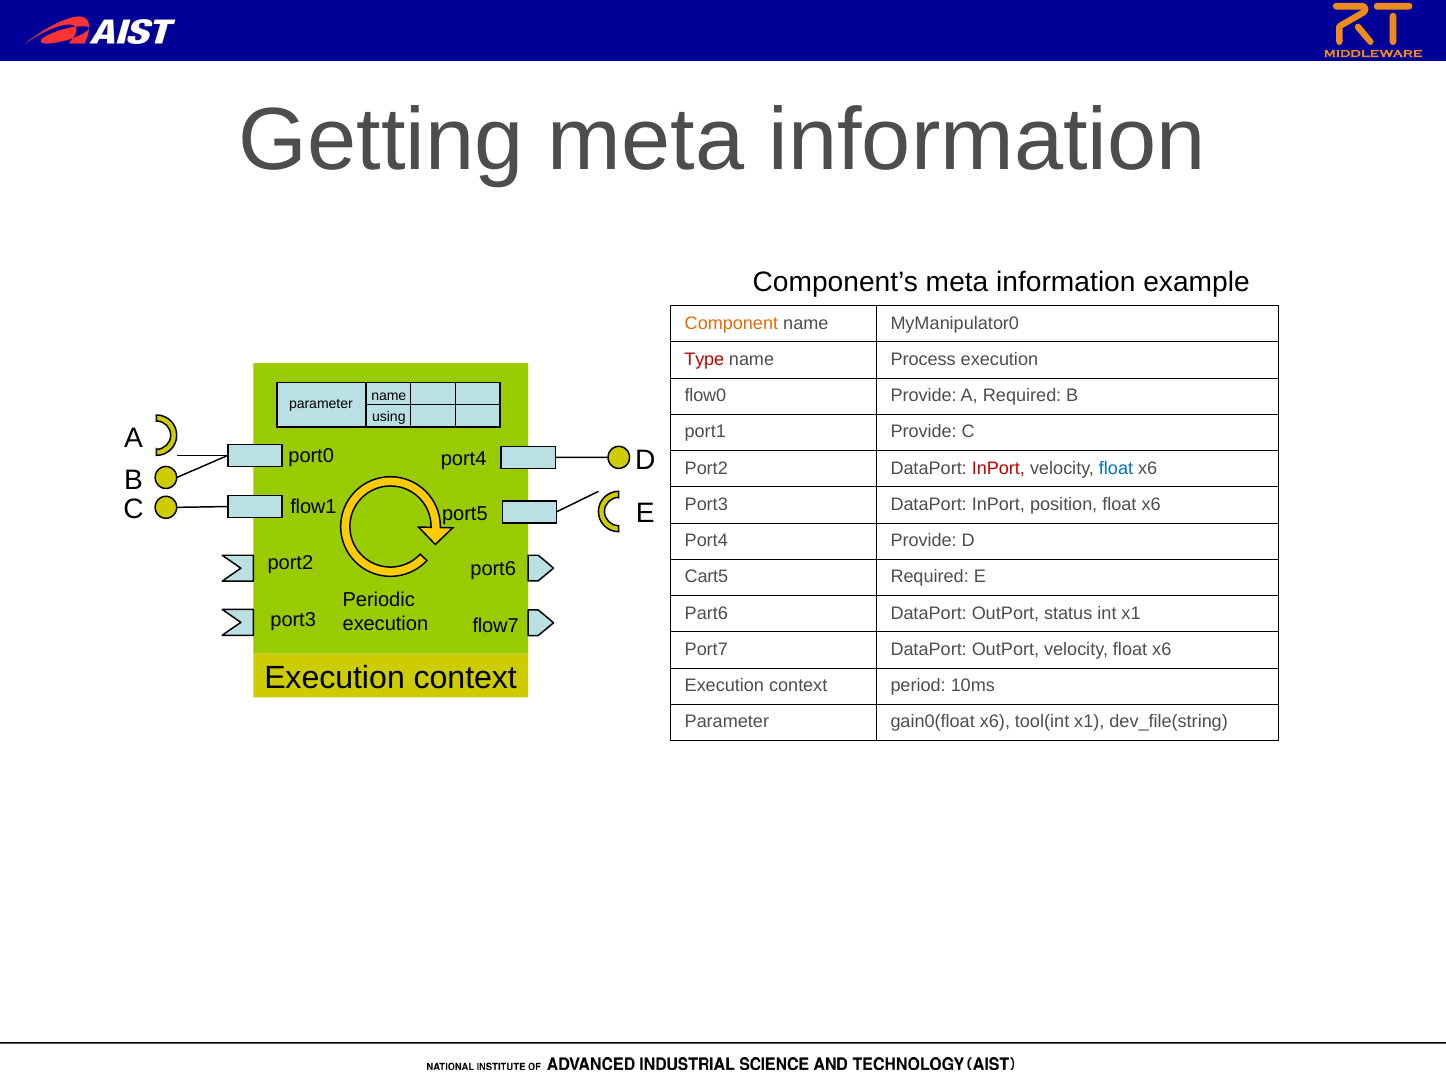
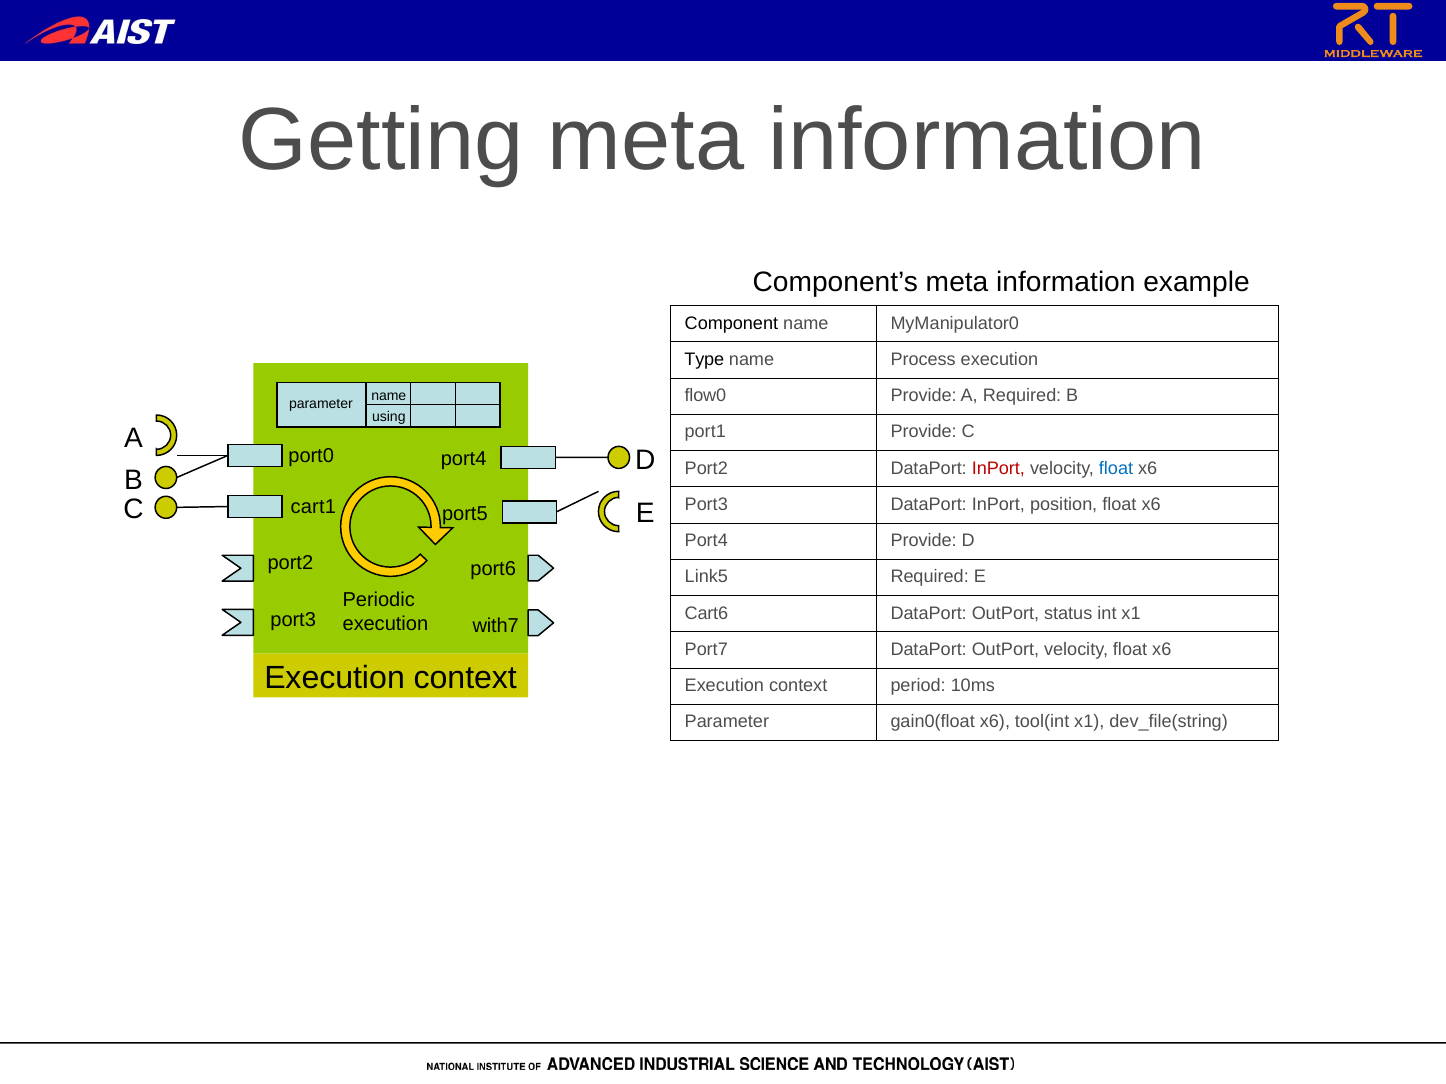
Component colour: orange -> black (731, 323)
Type colour: red -> black (704, 360)
flow1: flow1 -> cart1 (313, 507)
Cart5: Cart5 -> Link5 (706, 577)
Part6: Part6 -> Cart6 (706, 614)
flow7: flow7 -> with7 (496, 626)
